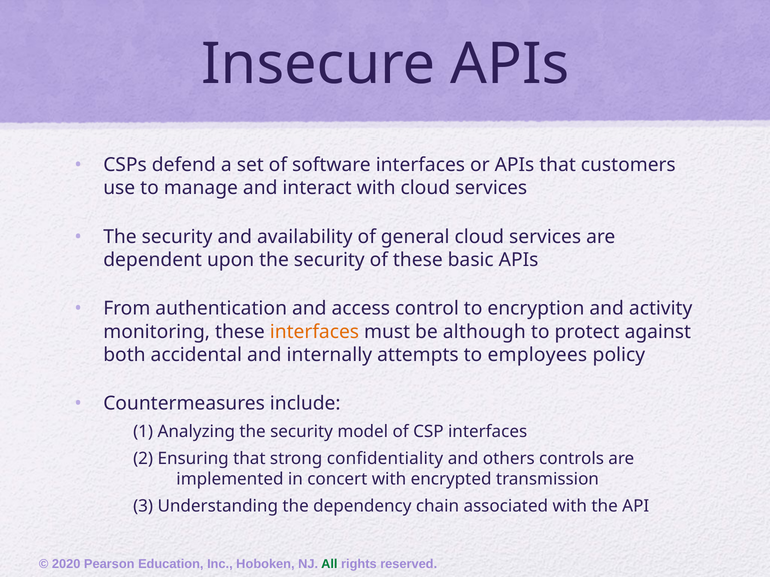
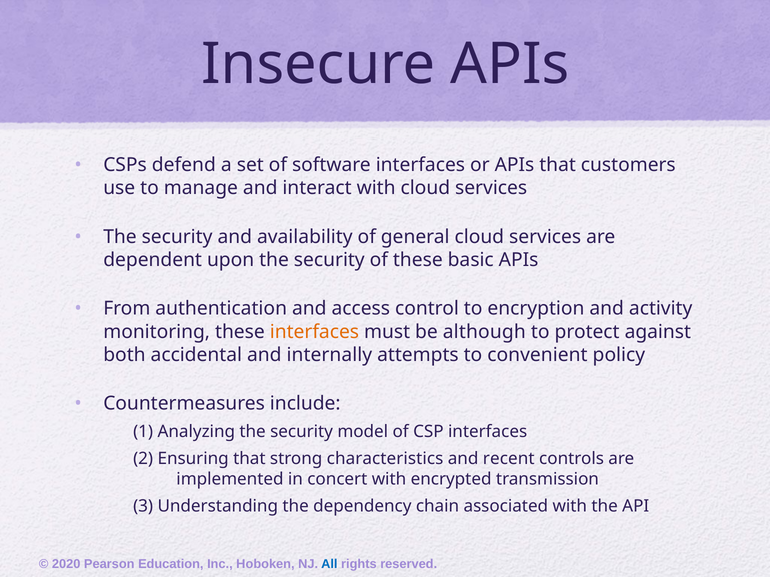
employees: employees -> convenient (537, 355)
confidentiality: confidentiality -> characteristics (385, 459)
others: others -> recent (509, 459)
All colour: green -> blue (329, 564)
